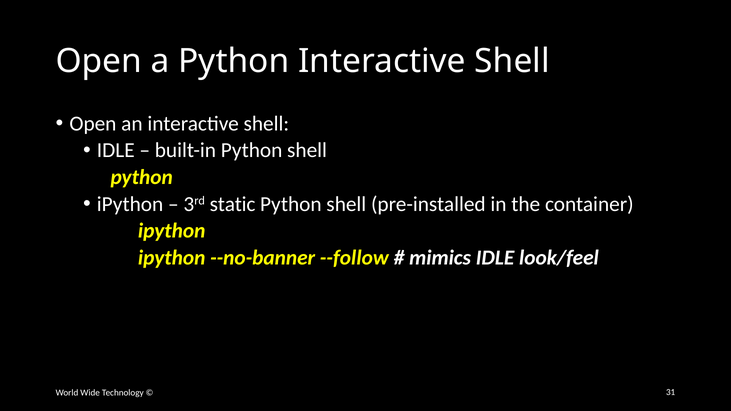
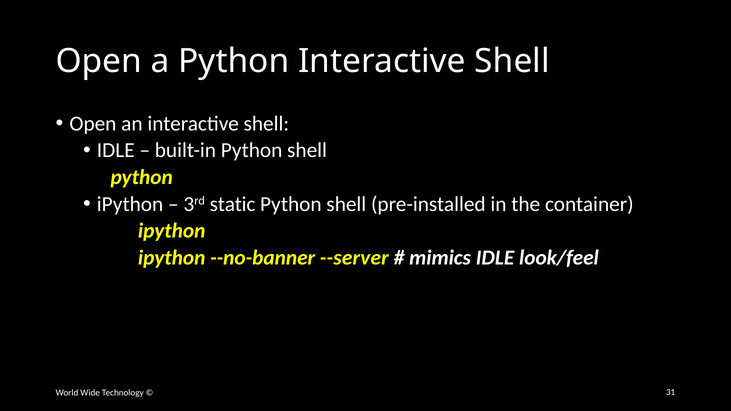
--follow: --follow -> --server (354, 258)
